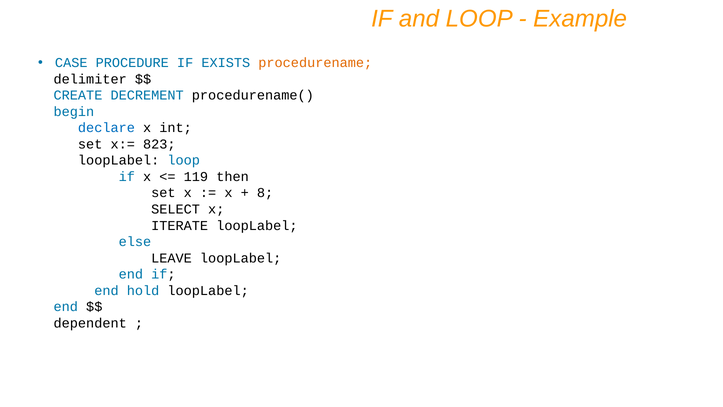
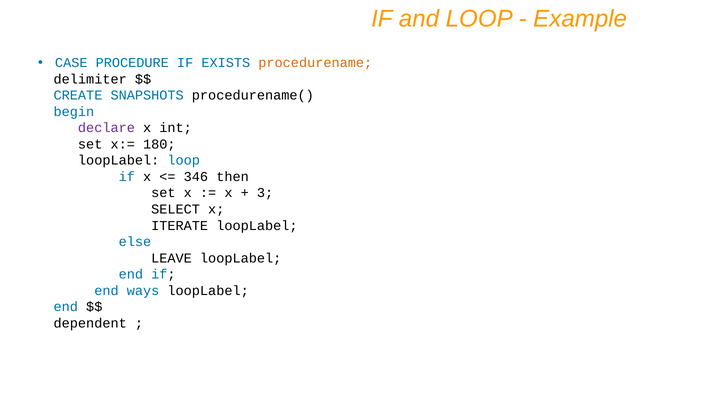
DECREMENT: DECREMENT -> SNAPSHOTS (147, 95)
declare colour: blue -> purple (106, 128)
823: 823 -> 180 (159, 144)
119: 119 -> 346 (196, 177)
8: 8 -> 3 (265, 193)
hold: hold -> ways (143, 290)
